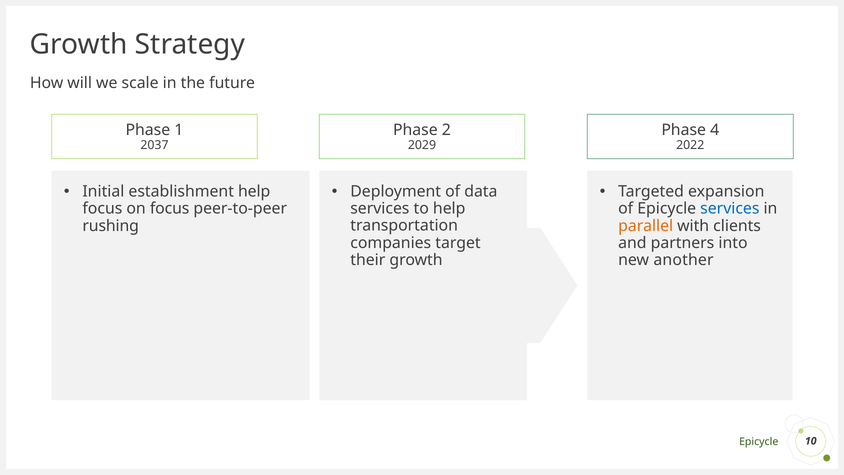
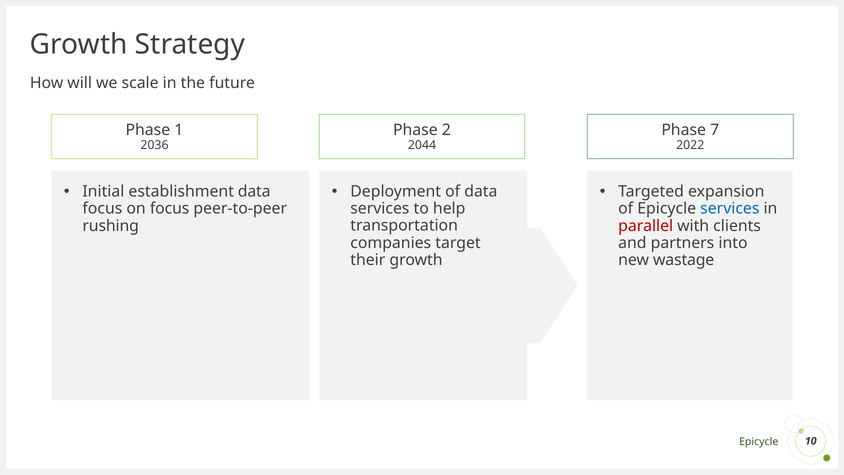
4: 4 -> 7 (715, 130)
2037: 2037 -> 2036 (154, 145)
2029: 2029 -> 2044 (422, 145)
establishment help: help -> data (254, 191)
parallel colour: orange -> red (646, 226)
another: another -> wastage (684, 260)
